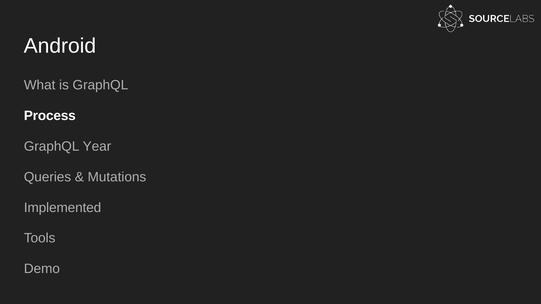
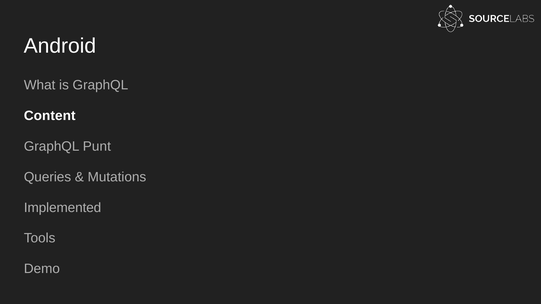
Process: Process -> Content (50, 116)
Year: Year -> Punt (97, 146)
